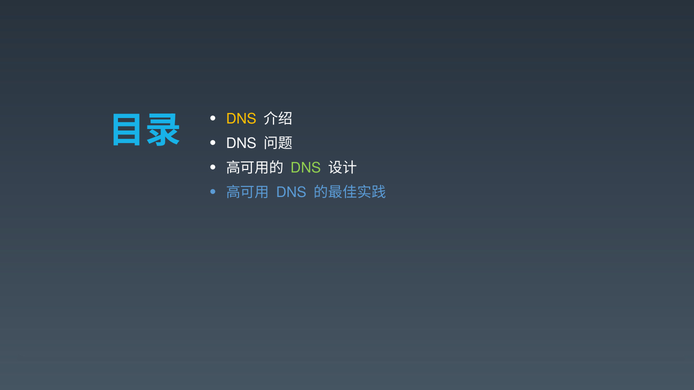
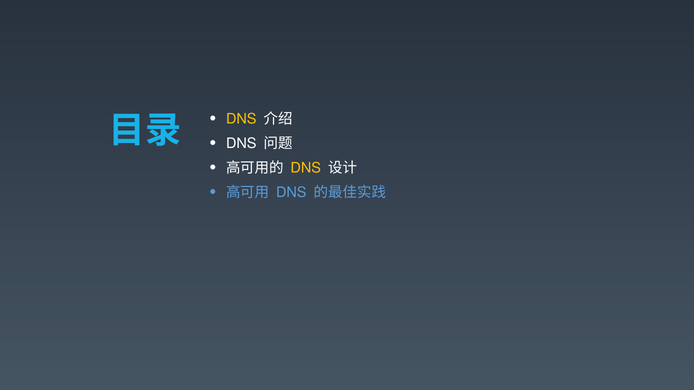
DNS colour: light green -> yellow (306, 168)
